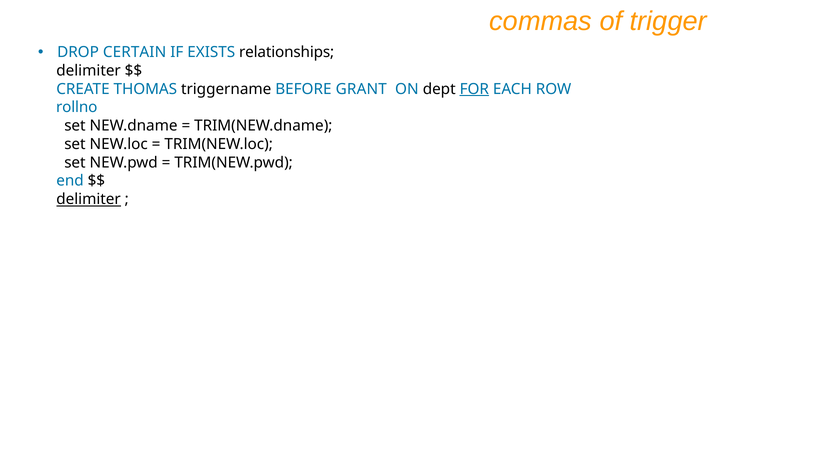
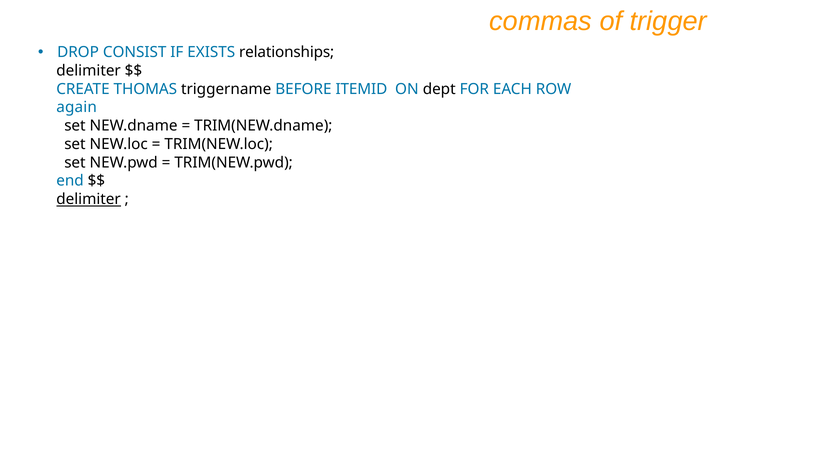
CERTAIN: CERTAIN -> CONSIST (135, 52)
GRANT: GRANT -> ITEMID (361, 89)
FOR underline: present -> none (474, 89)
rollno: rollno -> again (77, 107)
